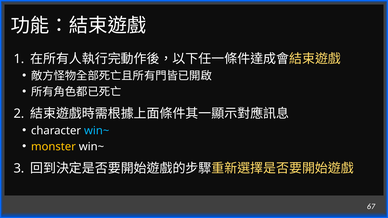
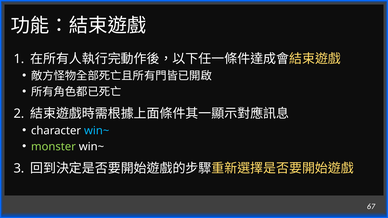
monster colour: yellow -> light green (53, 147)
